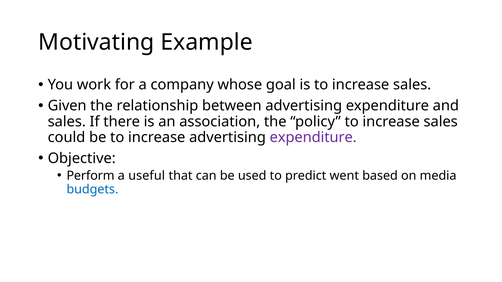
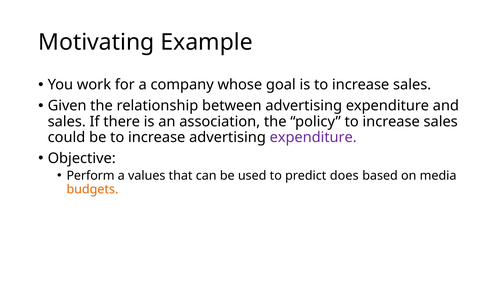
useful: useful -> values (147, 176)
went: went -> does (344, 176)
budgets colour: blue -> orange (92, 189)
